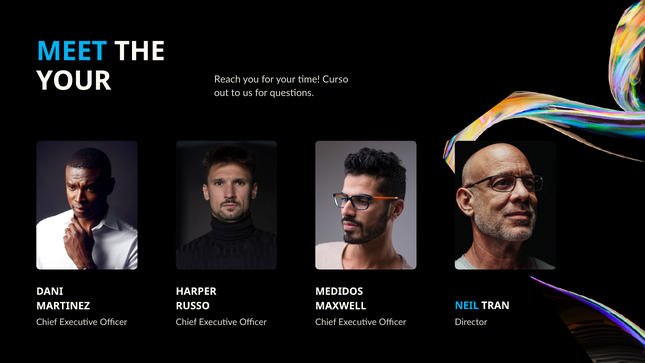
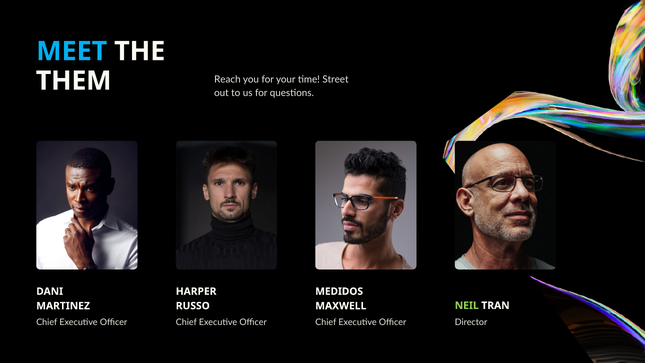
Curso: Curso -> Street (335, 79)
YOUR: YOUR -> THEM (74, 81)
NEIL colour: light blue -> light green (467, 305)
